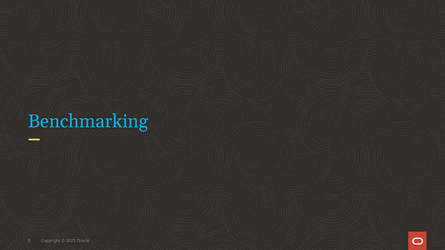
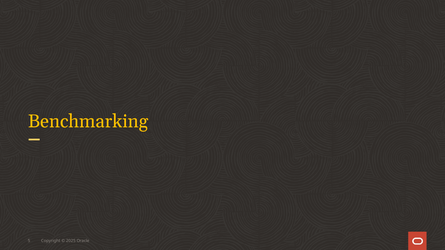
Benchmarking colour: light blue -> yellow (88, 122)
